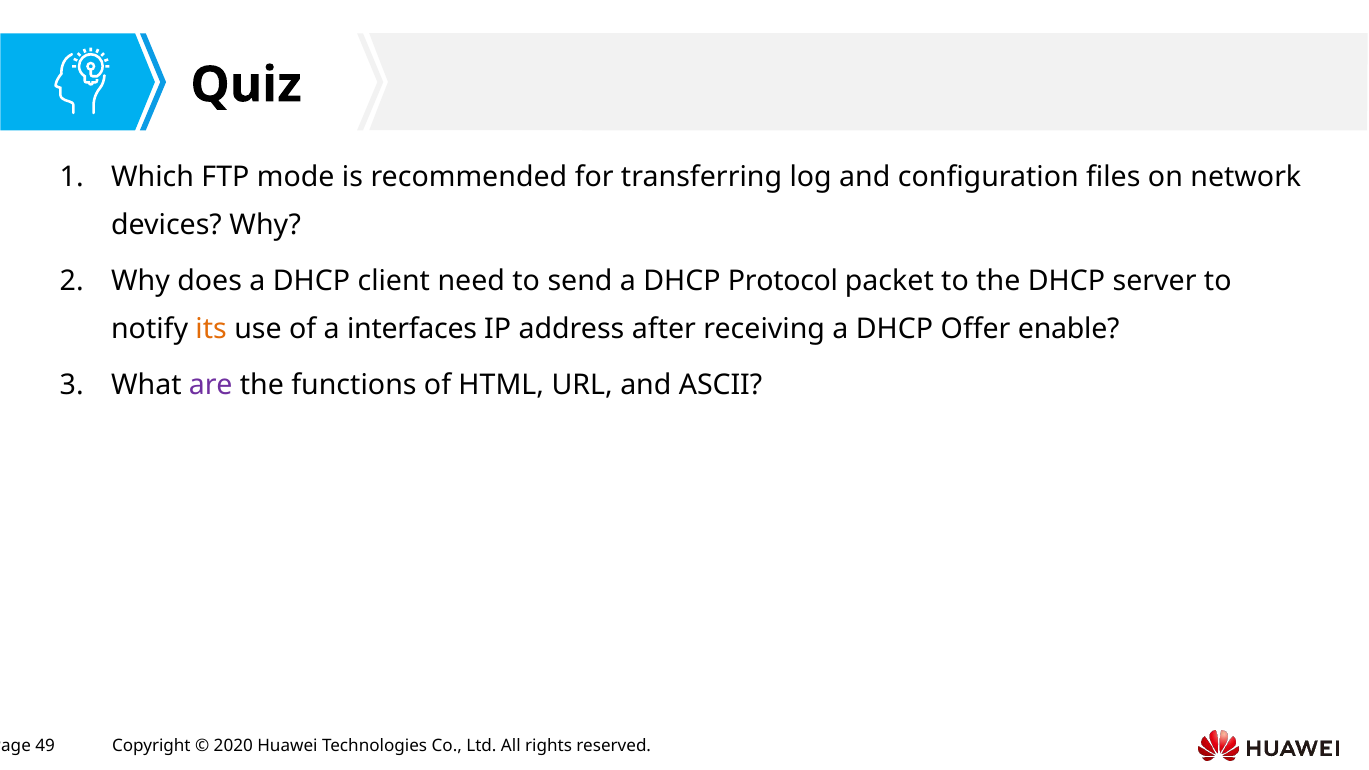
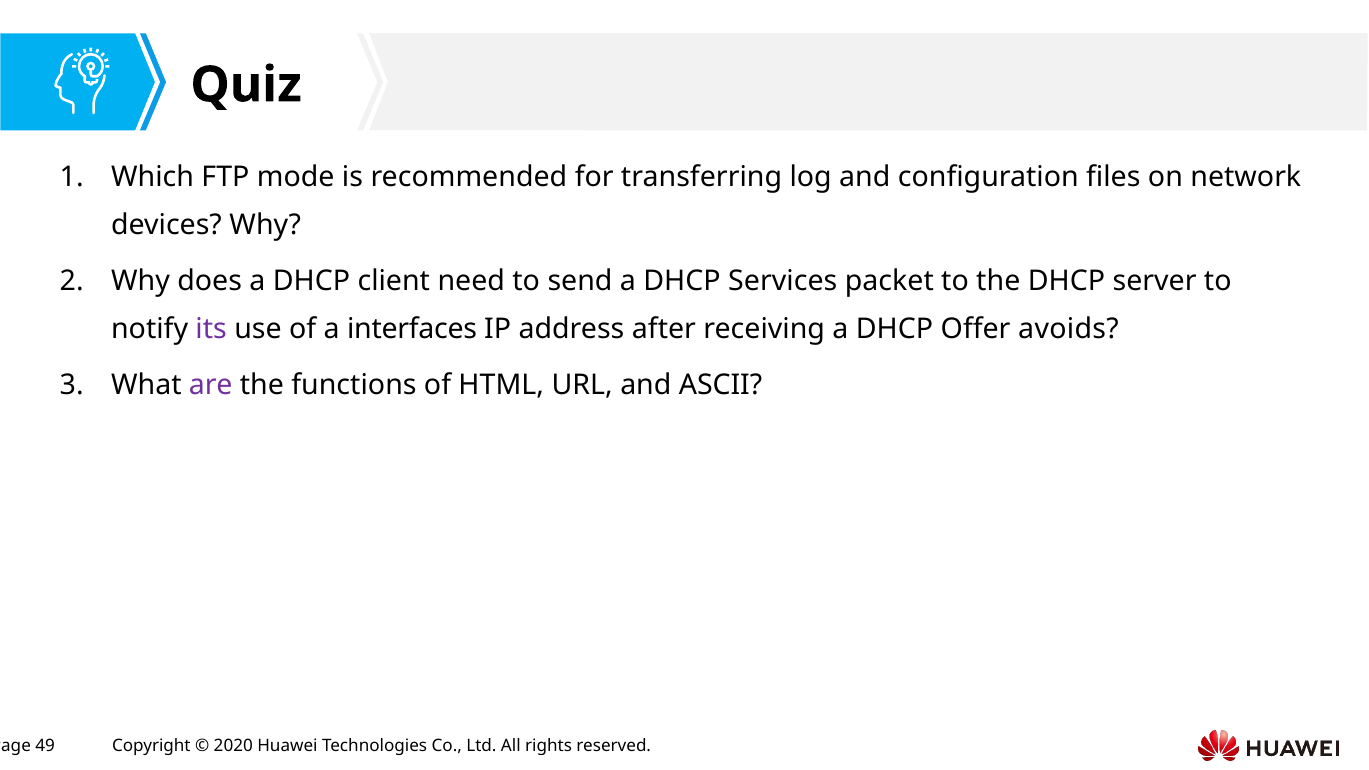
Protocol: Protocol -> Services (783, 281)
its colour: orange -> purple (211, 329)
enable: enable -> avoids (1068, 329)
